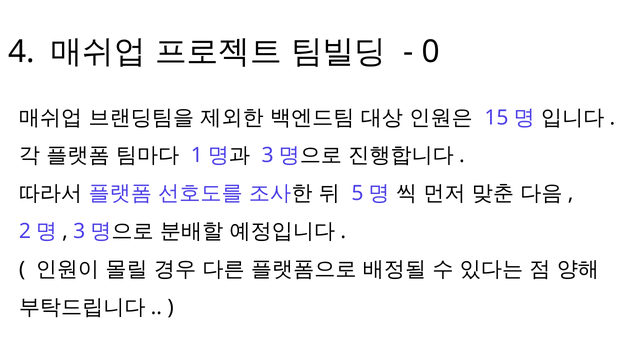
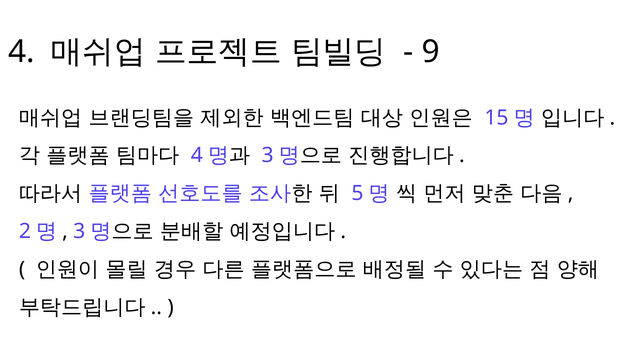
0: 0 -> 9 (431, 52)
1: 1 -> 4 (197, 156)
